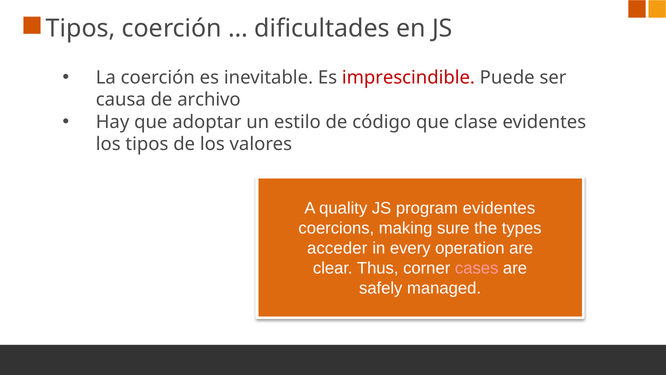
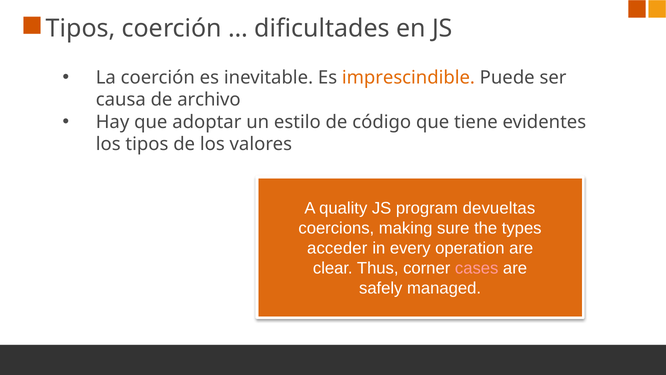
imprescindible colour: red -> orange (408, 77)
clase: clase -> tiene (476, 122)
program evidentes: evidentes -> devueltas (499, 208)
